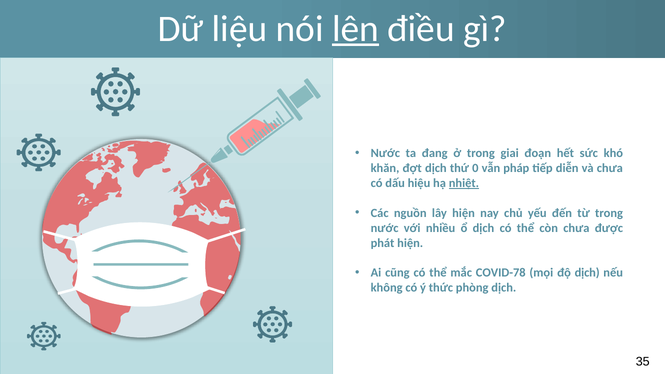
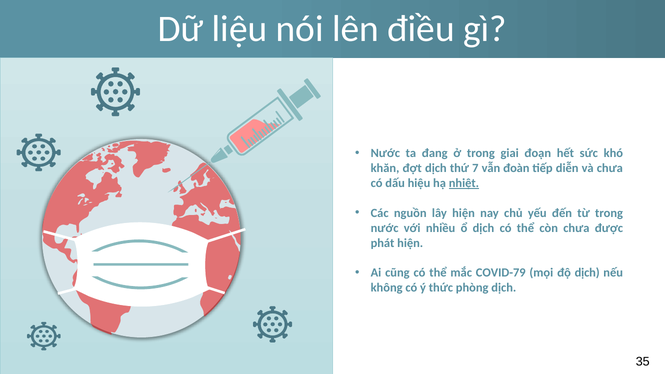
lên underline: present -> none (355, 29)
0: 0 -> 7 (475, 168)
pháp: pháp -> đoàn (516, 168)
COVID-78: COVID-78 -> COVID-79 (501, 273)
